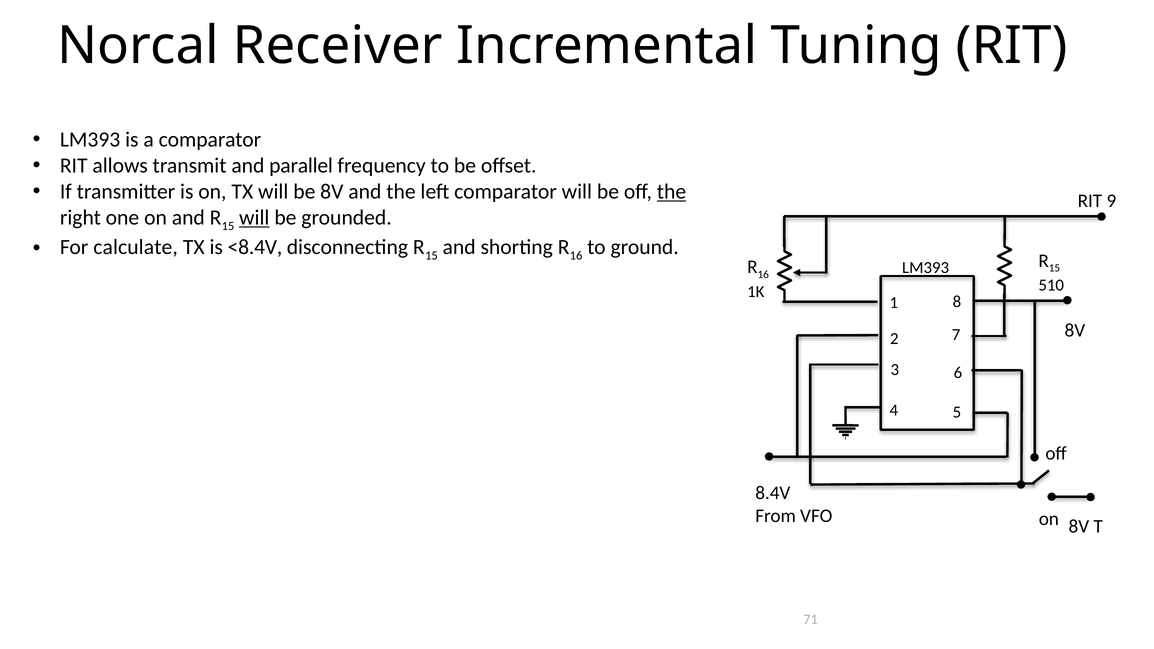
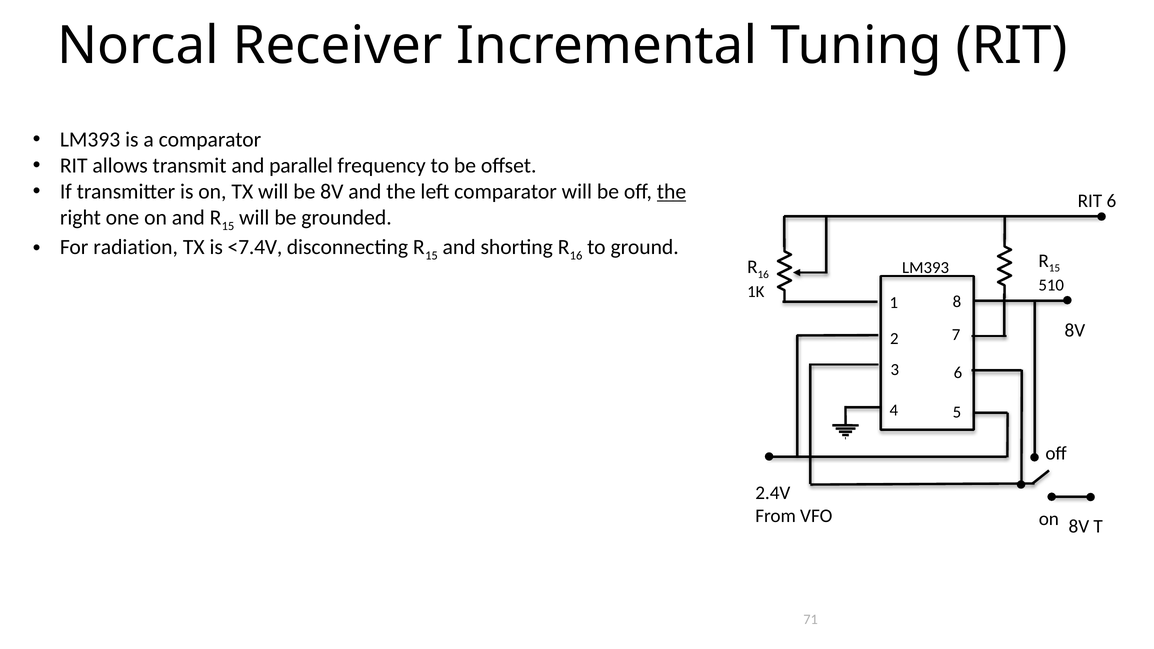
RIT 9: 9 -> 6 (1111, 201)
will underline: present -> none (254, 218)
calculate: calculate -> radiation (136, 247)
<8.4V: <8.4V -> <7.4V (255, 247)
8.4V: 8.4V -> 2.4V (773, 493)
